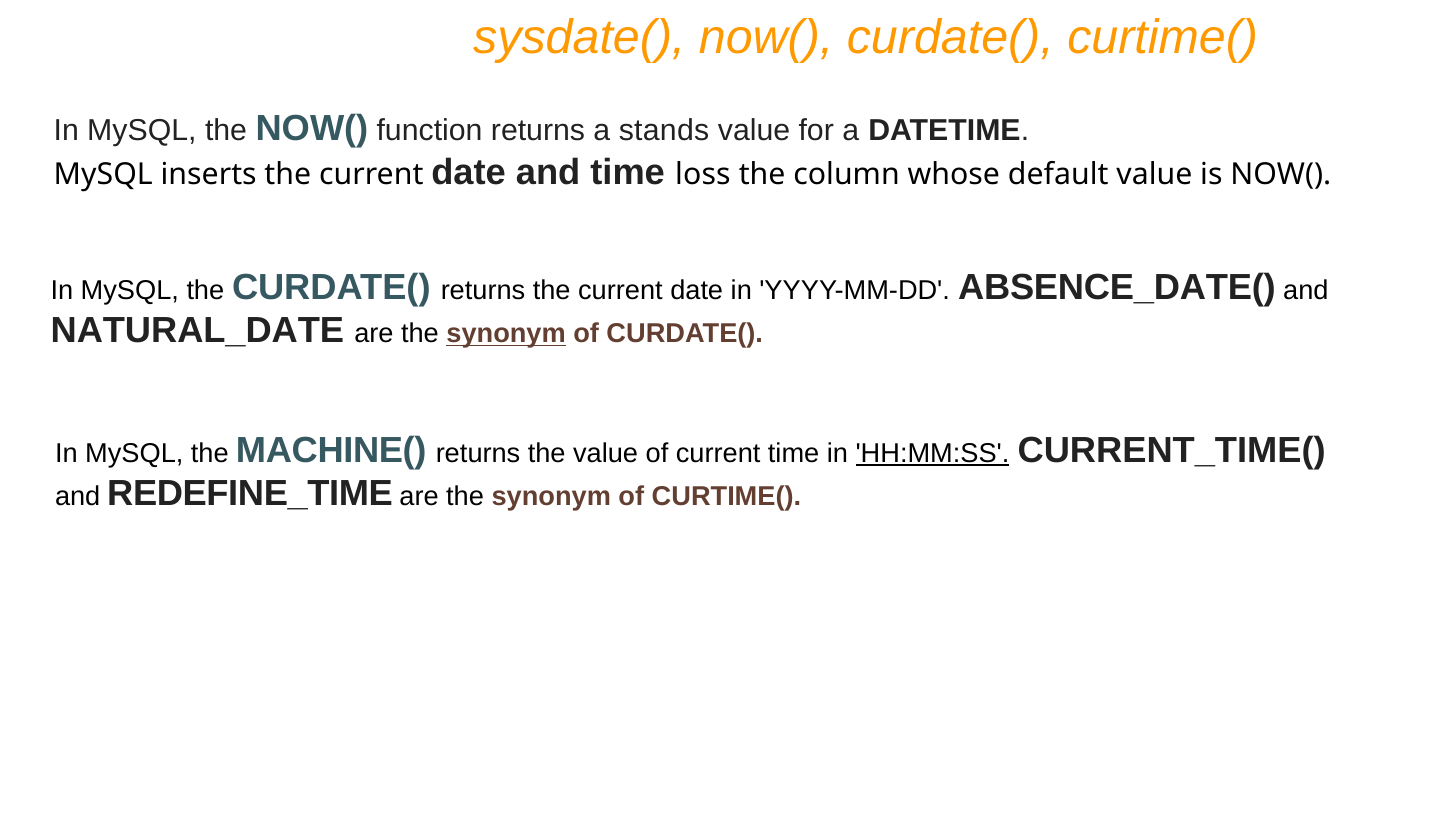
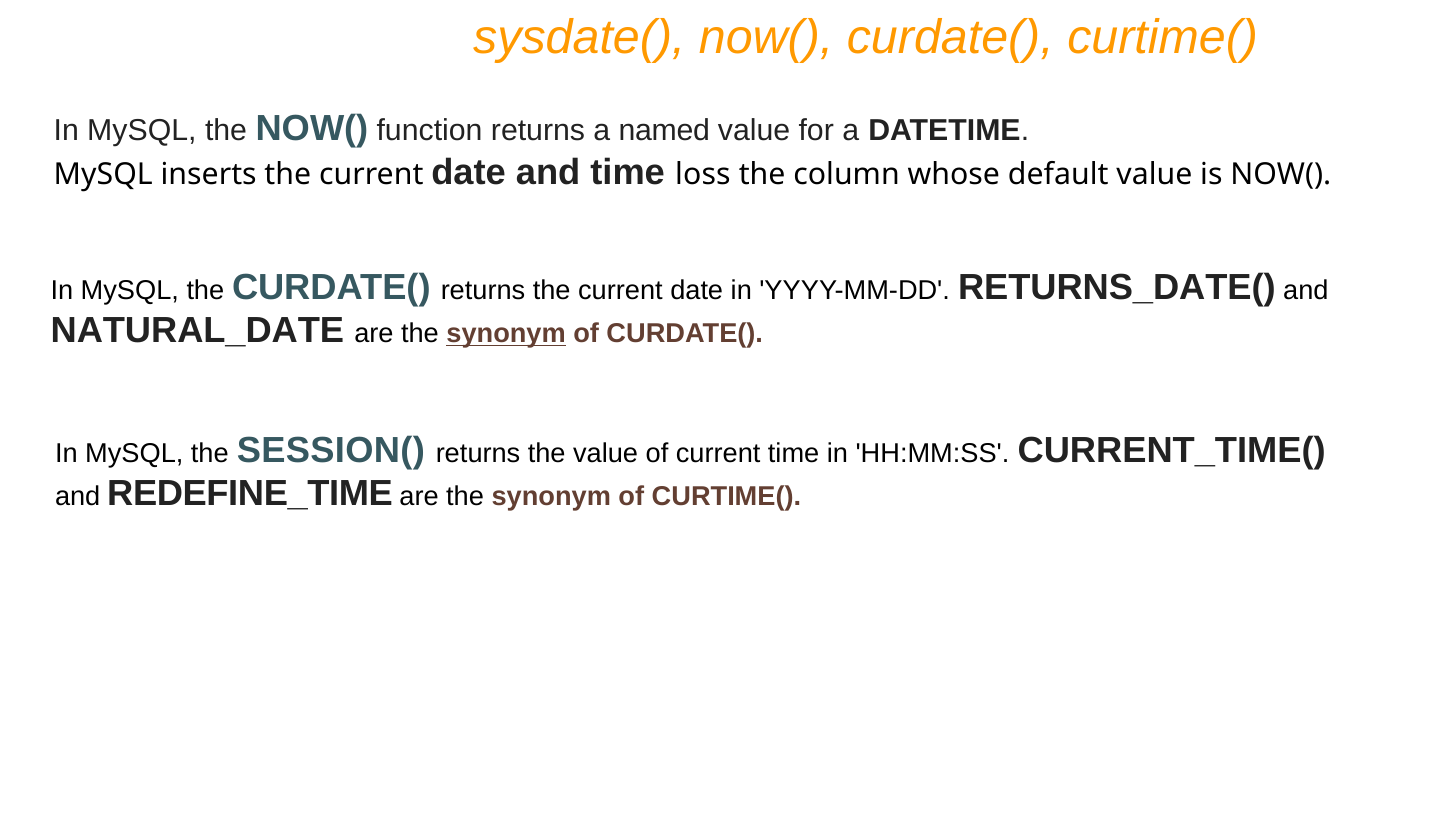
stands: stands -> named (664, 131)
ABSENCE_DATE(: ABSENCE_DATE( -> RETURNS_DATE( (1117, 287)
MACHINE(: MACHINE( -> SESSION( (331, 450)
HH:MM:SS underline: present -> none (932, 453)
